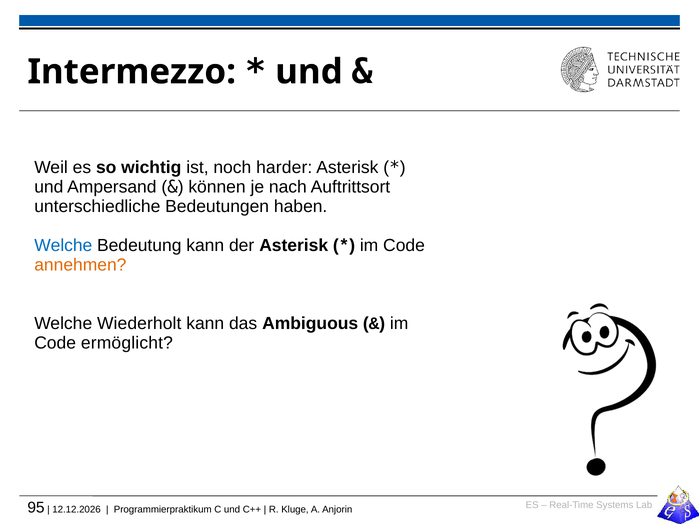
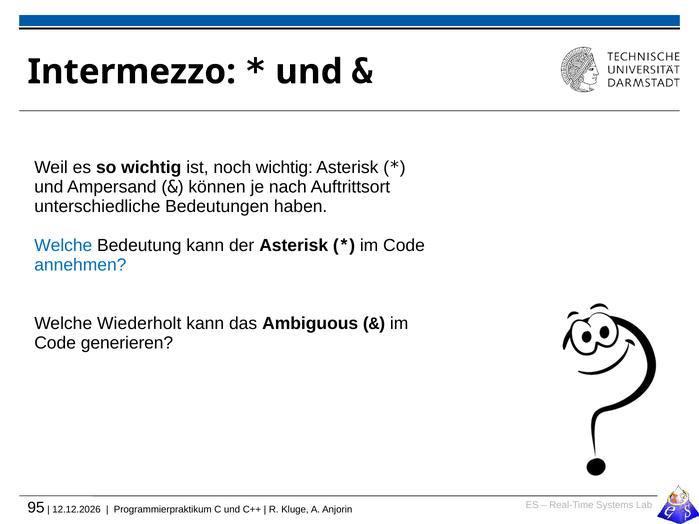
noch harder: harder -> wichtig (284, 167)
annehmen colour: orange -> blue (80, 265)
ermöglicht: ermöglicht -> generieren (127, 343)
